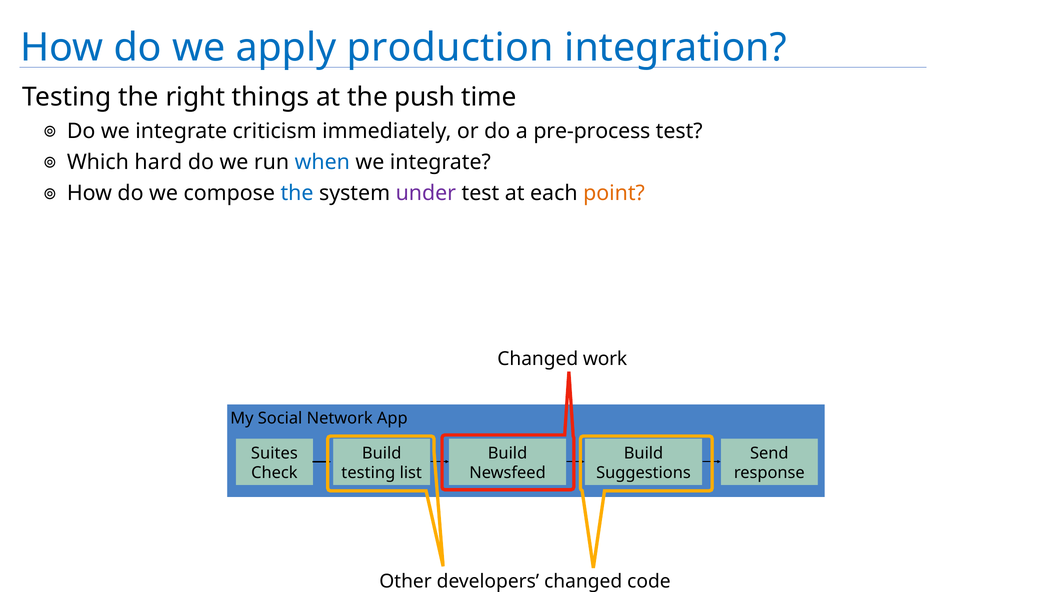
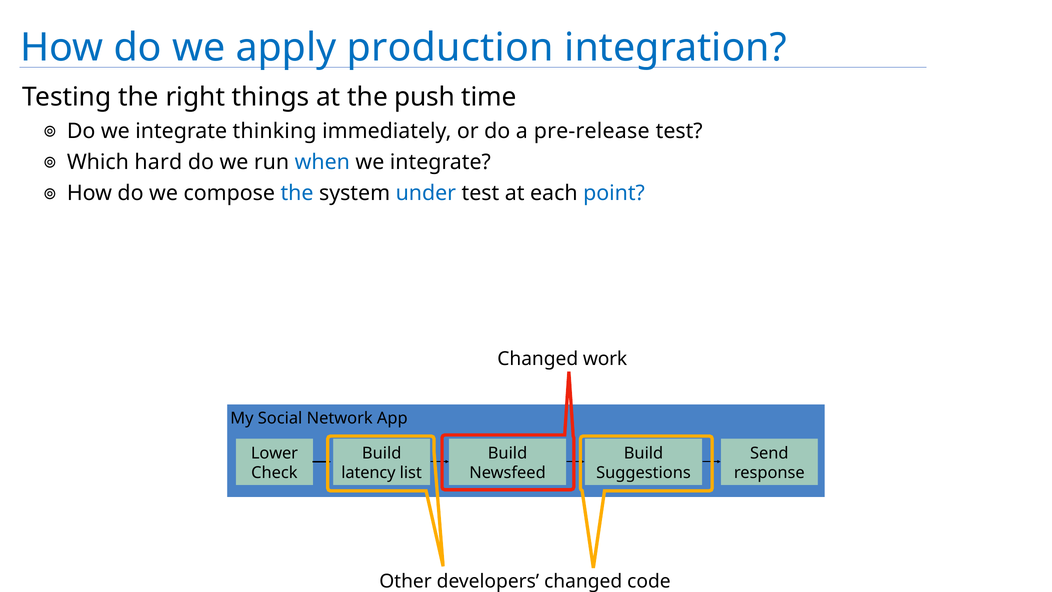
criticism: criticism -> thinking (275, 131)
pre-process: pre-process -> pre-release (592, 131)
under colour: purple -> blue (426, 193)
point colour: orange -> blue (614, 193)
Suites: Suites -> Lower (274, 453)
testing: testing -> latency (368, 473)
